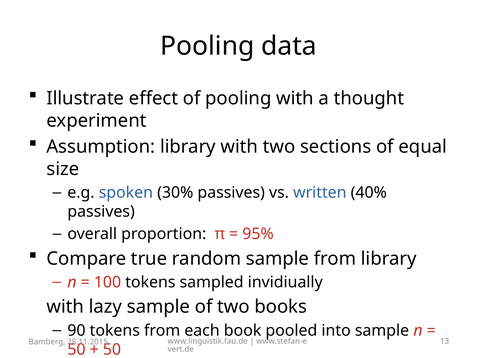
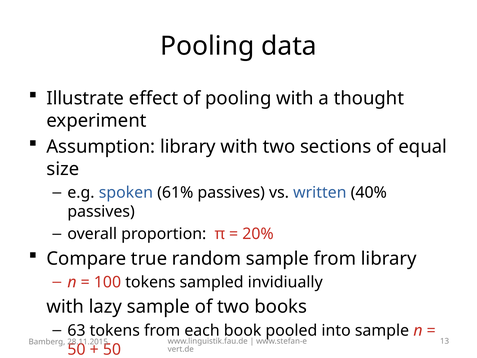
30%: 30% -> 61% (175, 192)
95%: 95% -> 20% (258, 234)
90: 90 -> 63 (76, 330)
